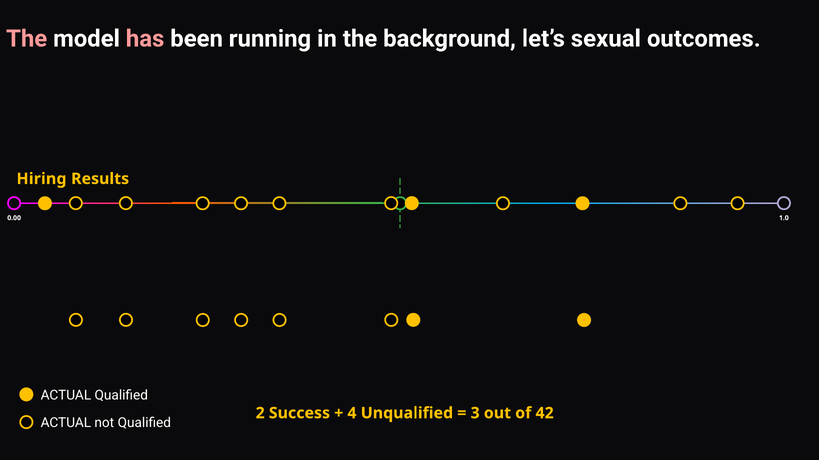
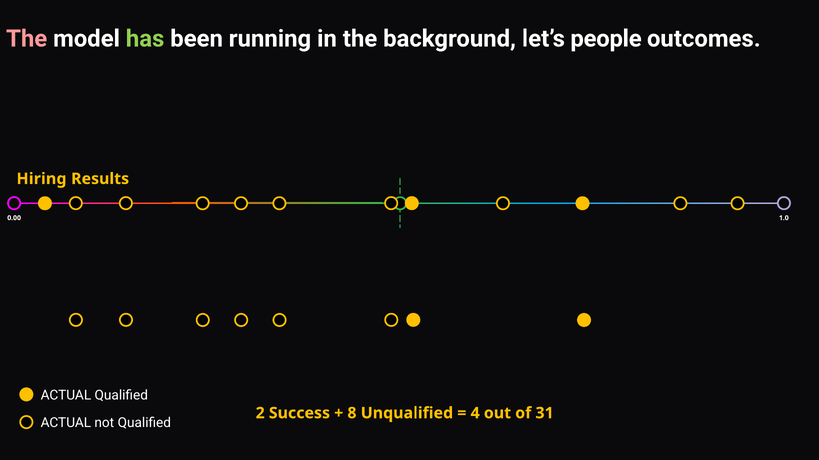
has colour: pink -> light green (145, 39)
sexual: sexual -> people (606, 39)
4: 4 -> 8 (352, 414)
3: 3 -> 4 (475, 414)
42: 42 -> 31 (545, 414)
